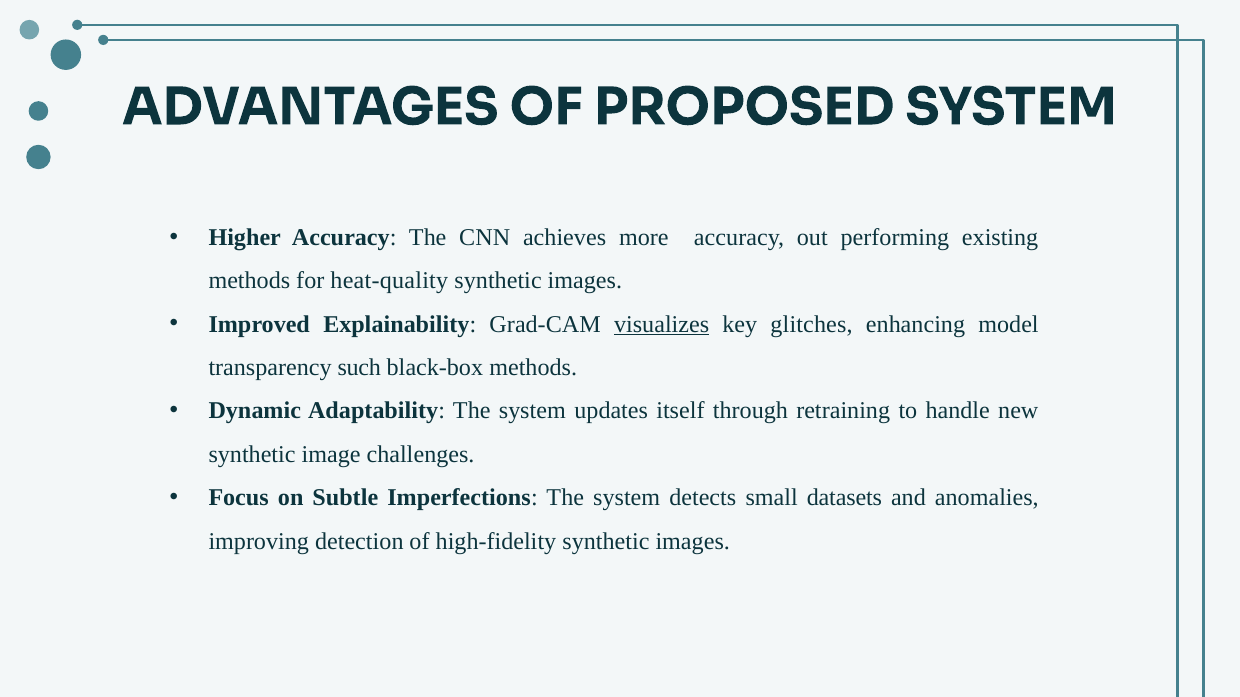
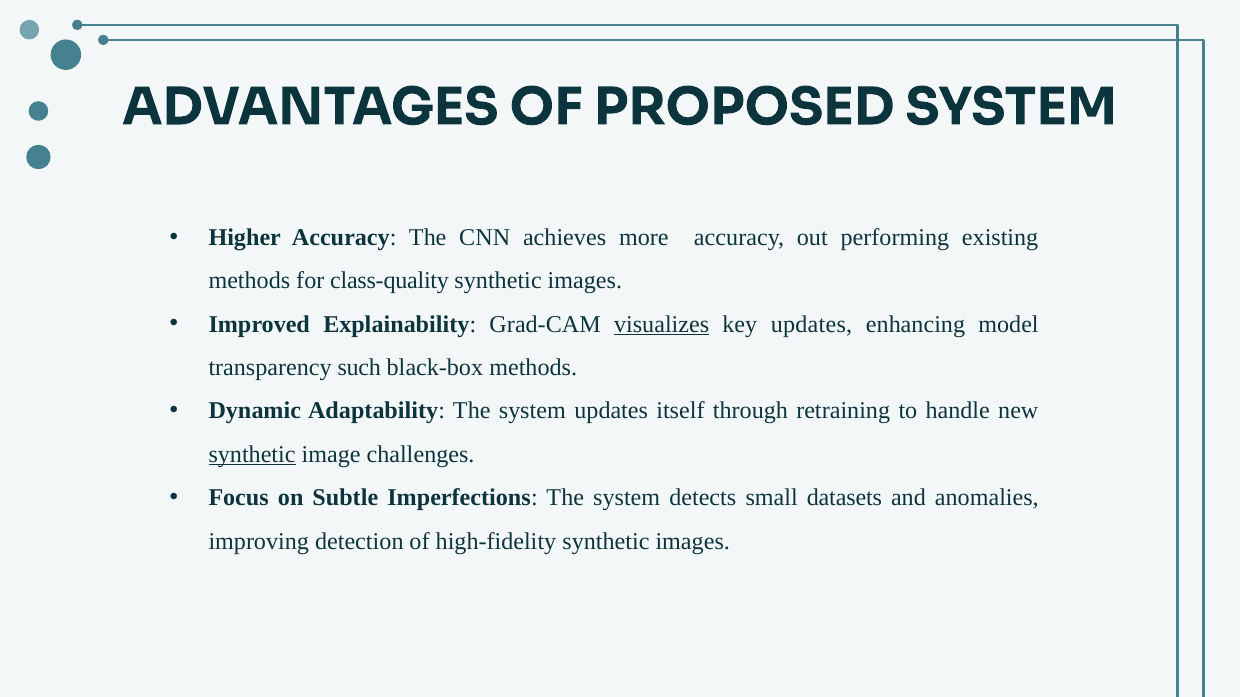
heat-quality: heat-quality -> class-quality (390, 281)
key glitches: glitches -> updates (811, 325)
synthetic underline: none -> present (252, 455)
